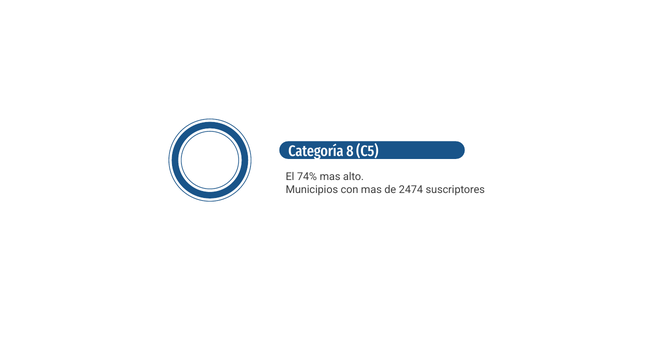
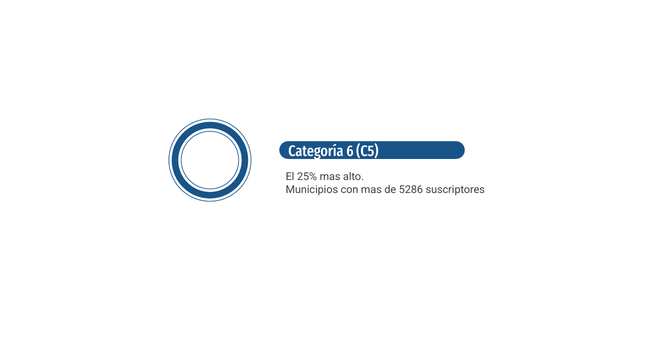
8: 8 -> 6 (350, 151)
74%: 74% -> 25% (307, 177)
2474: 2474 -> 5286 (411, 190)
